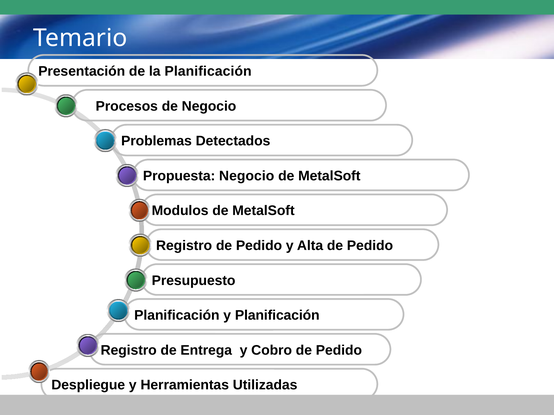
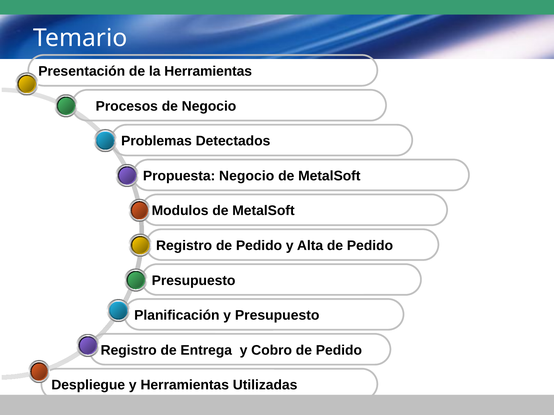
la Planificación: Planificación -> Herramientas (208, 71)
y Planificación: Planificación -> Presupuesto (277, 316)
